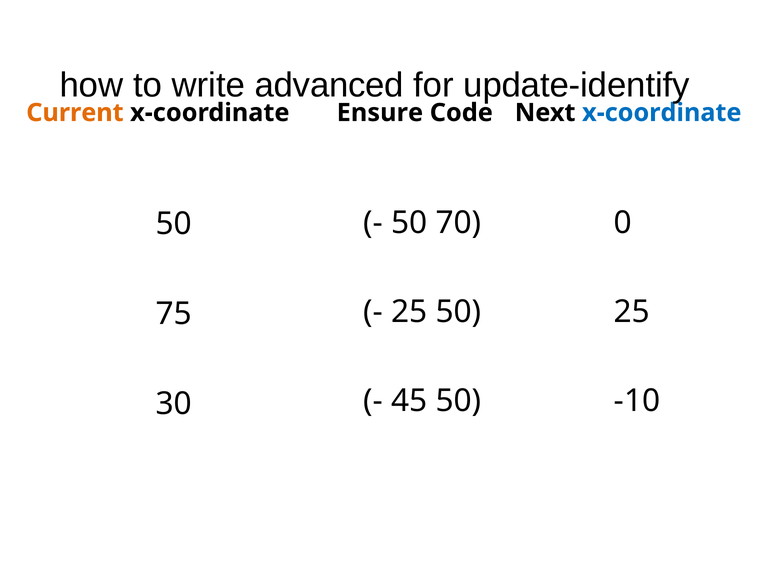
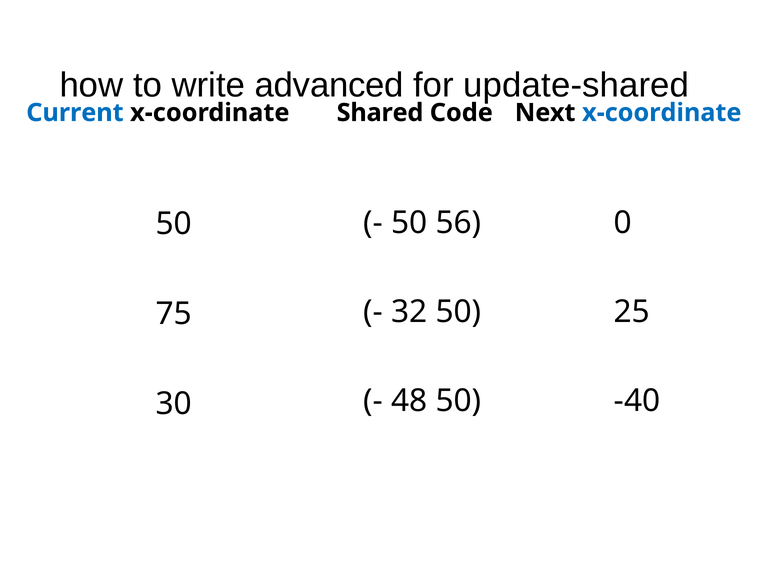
update-identify: update-identify -> update-shared (576, 85)
Current colour: orange -> blue (75, 113)
Ensure: Ensure -> Shared (380, 113)
70: 70 -> 56 (458, 223)
25: 25 -> 32 (409, 312)
45: 45 -> 48 (409, 401)
-10: -10 -> -40 (637, 401)
